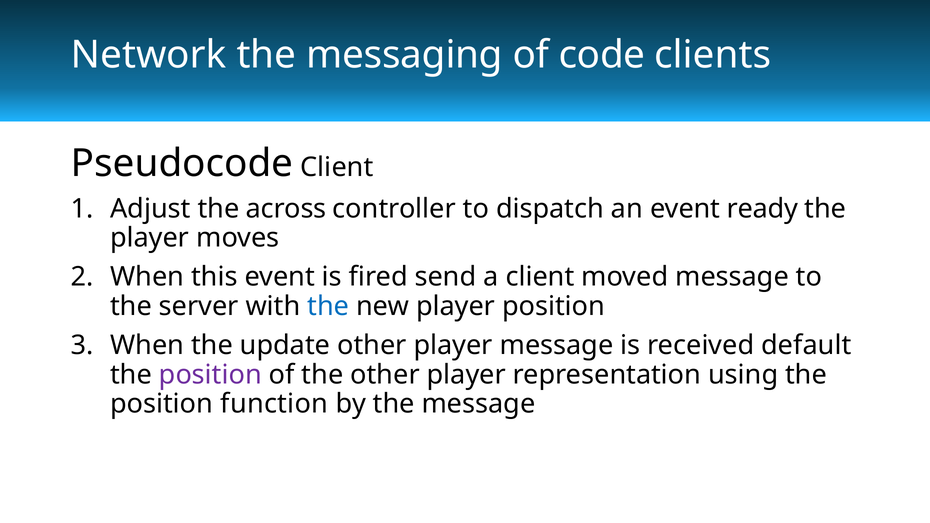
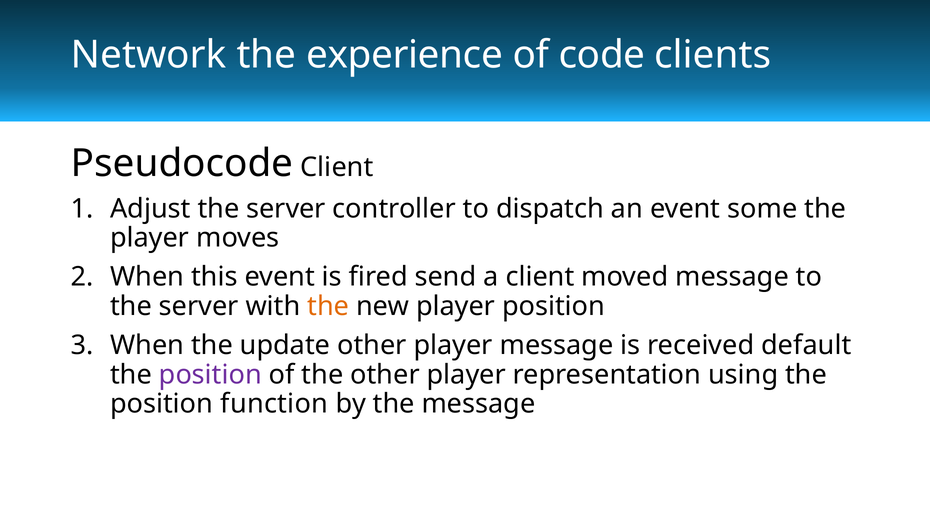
messaging: messaging -> experience (405, 55)
Adjust the across: across -> server (286, 209)
ready: ready -> some (762, 209)
the colour: blue -> orange (328, 306)
